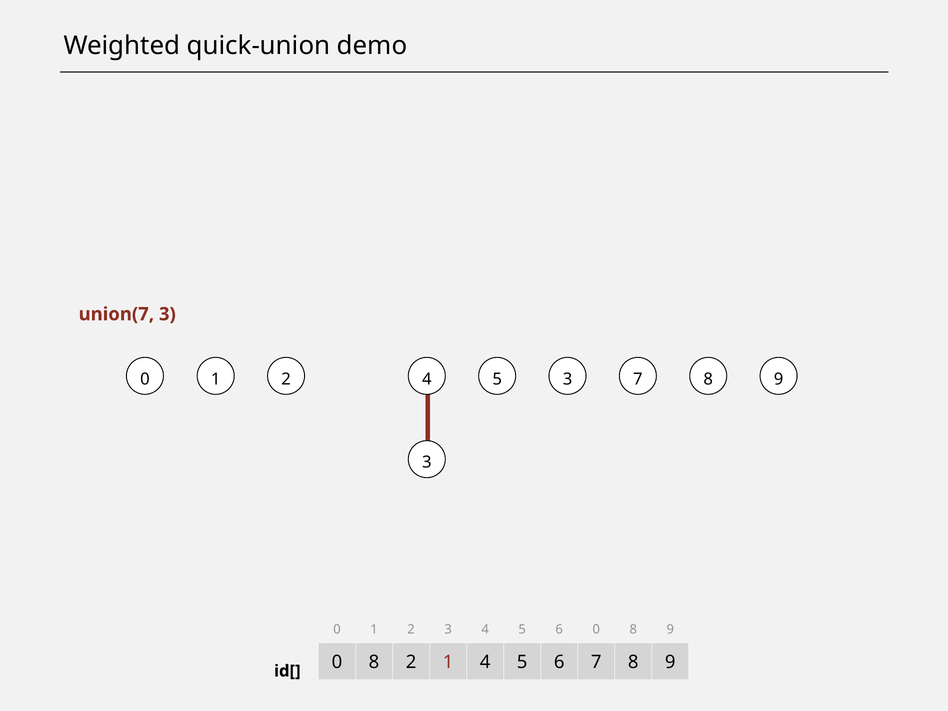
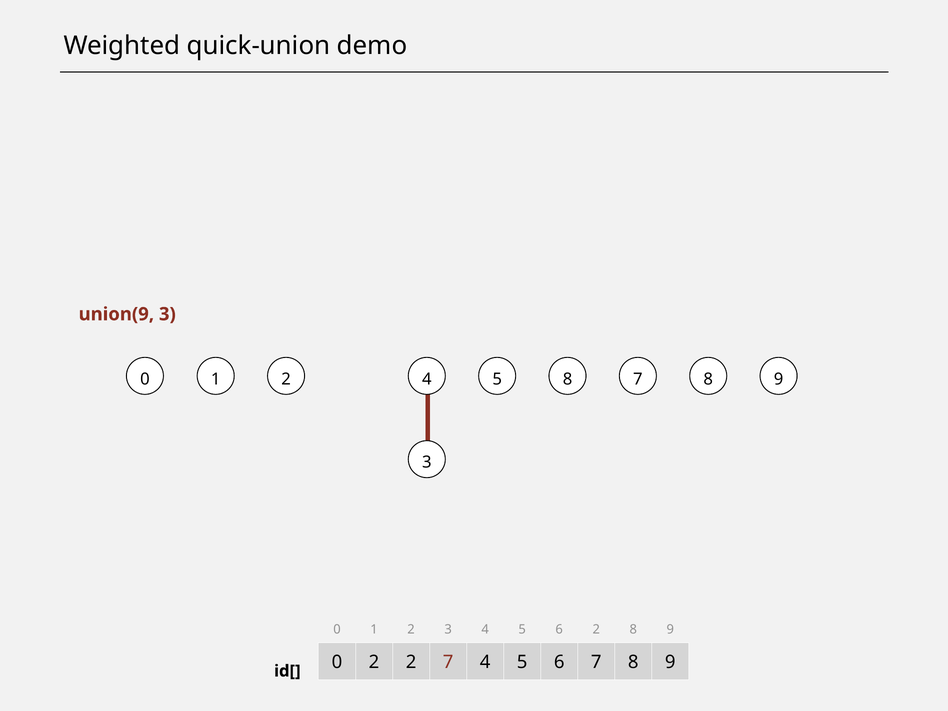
union(7: union(7 -> union(9 (116, 314)
5 3: 3 -> 8 (568, 379)
6 0: 0 -> 2 (596, 629)
8: 8 -> 2 (374, 662)
2 1: 1 -> 7 (448, 662)
